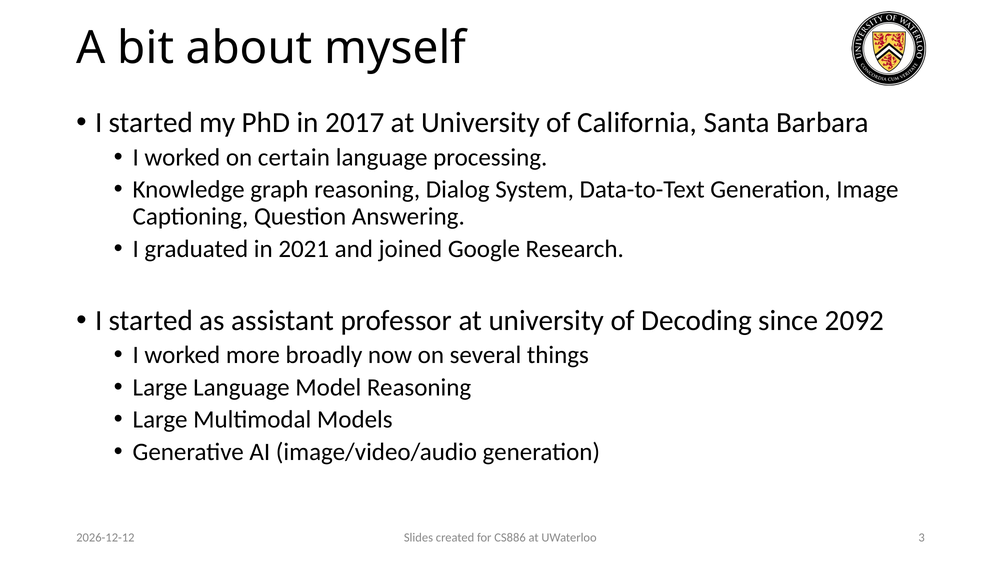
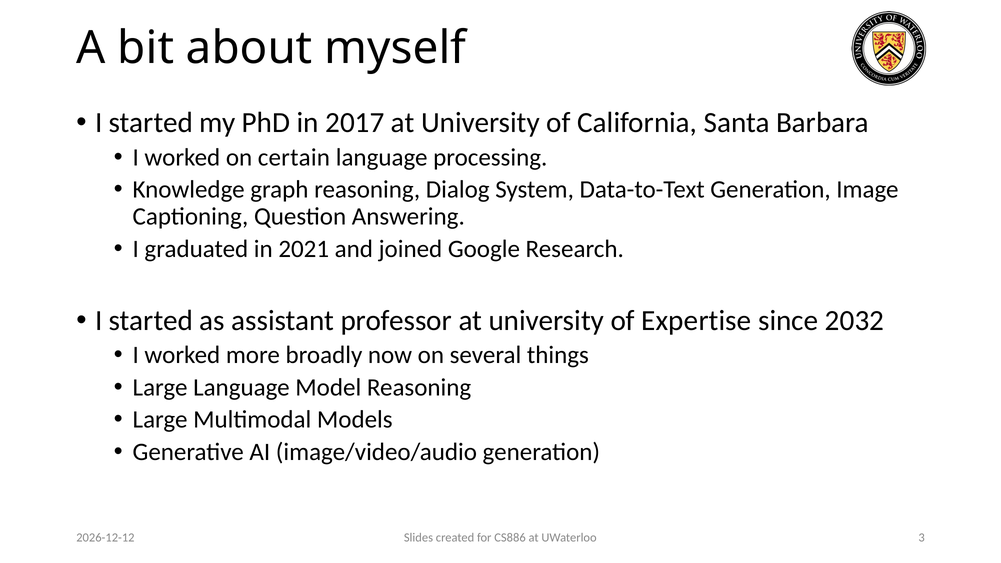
Decoding: Decoding -> Expertise (696, 321)
2092: 2092 -> 2032 (855, 321)
